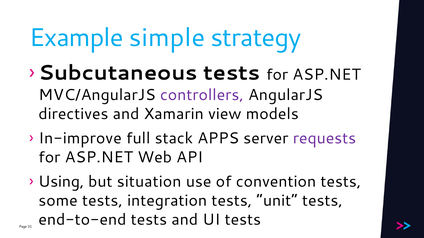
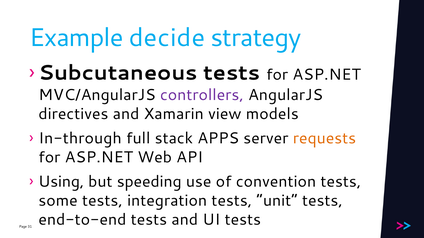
simple: simple -> decide (167, 38)
In-improve: In-improve -> In-through (80, 138)
requests colour: purple -> orange (324, 138)
situation: situation -> speeding (149, 182)
